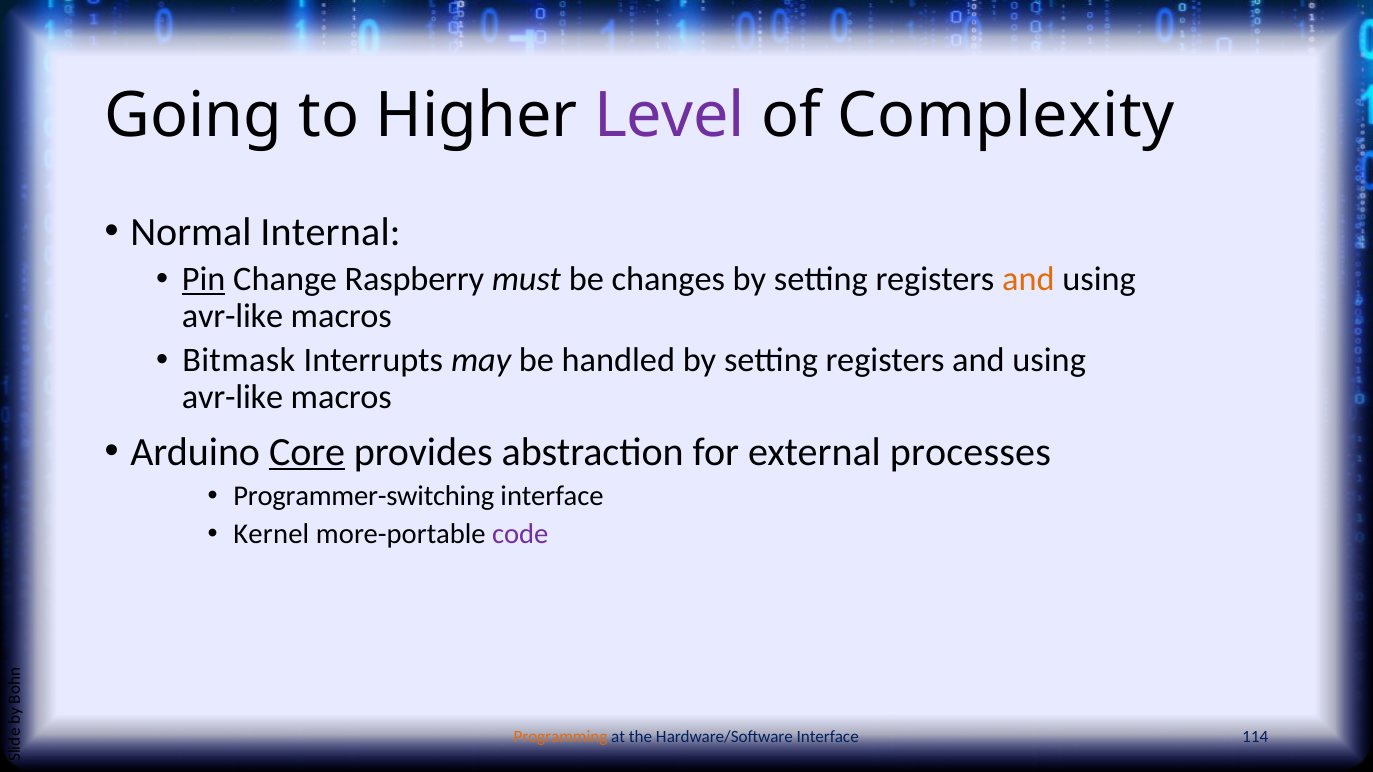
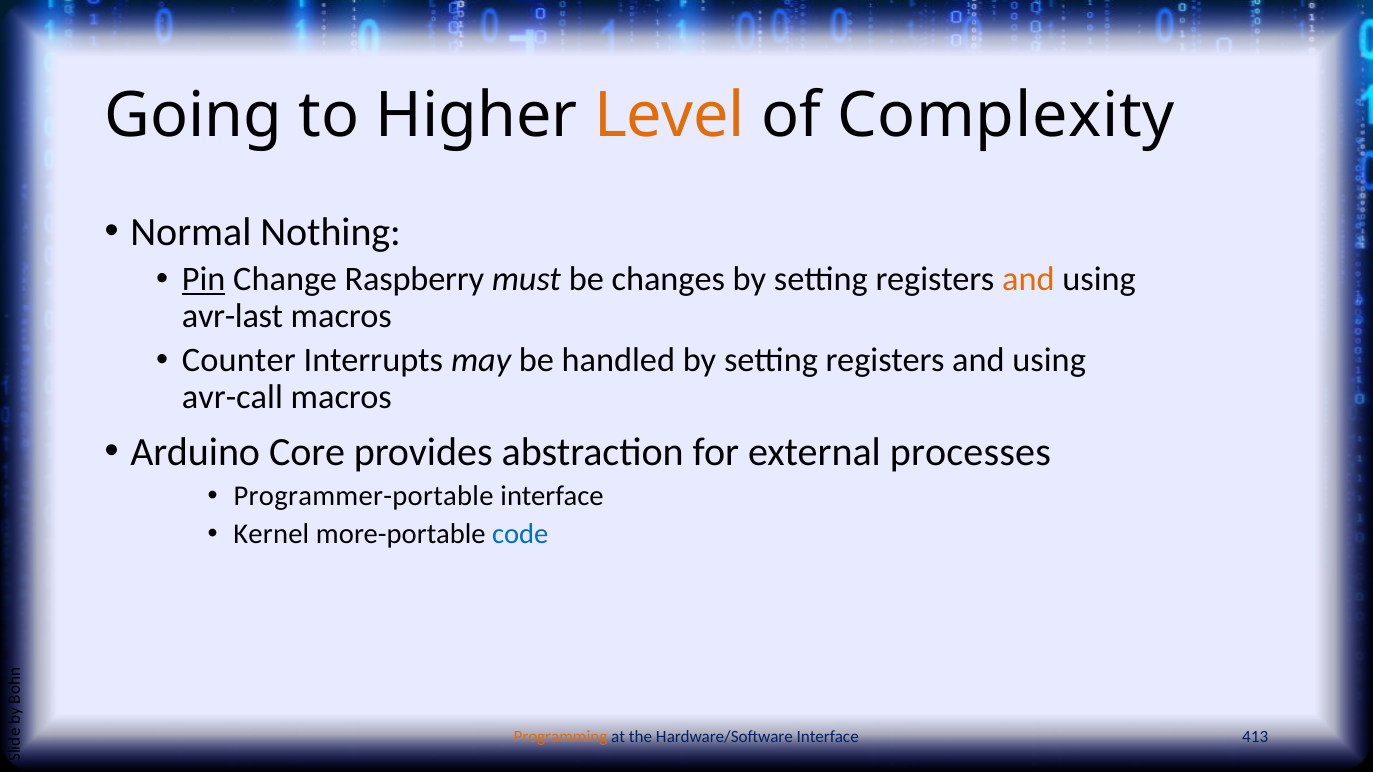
Level colour: purple -> orange (670, 115)
Internal: Internal -> Nothing (331, 232)
avr-like: avr-like -> avr-last (233, 316)
Bitmask: Bitmask -> Counter (239, 361)
avr-like: avr-like -> avr-call (232, 398)
Core underline: present -> none (307, 452)
Programmer-switching: Programmer-switching -> Programmer-portable (364, 496)
code colour: purple -> blue (520, 534)
114: 114 -> 413 (1255, 737)
